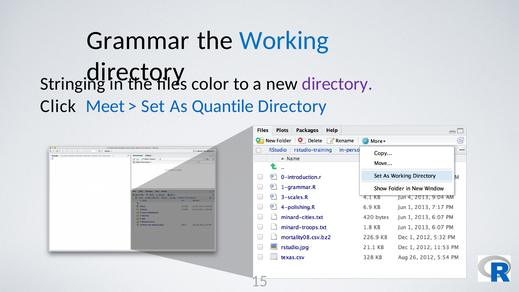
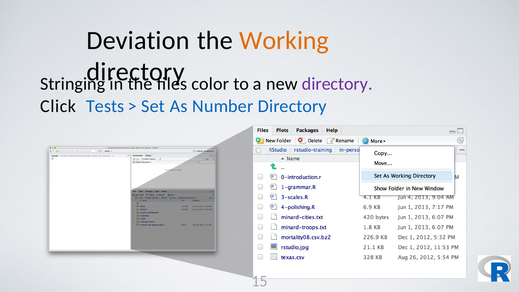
Grammar: Grammar -> Deviation (138, 41)
Working colour: blue -> orange (284, 41)
Meet: Meet -> Tests (105, 106)
Quantile: Quantile -> Number (223, 106)
